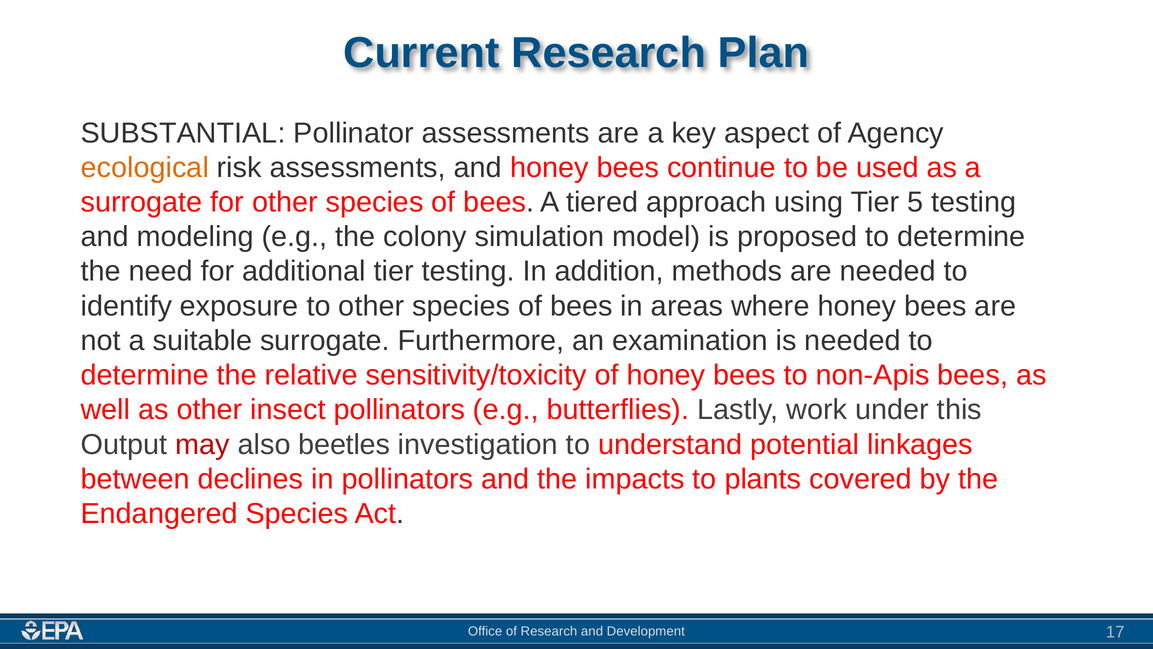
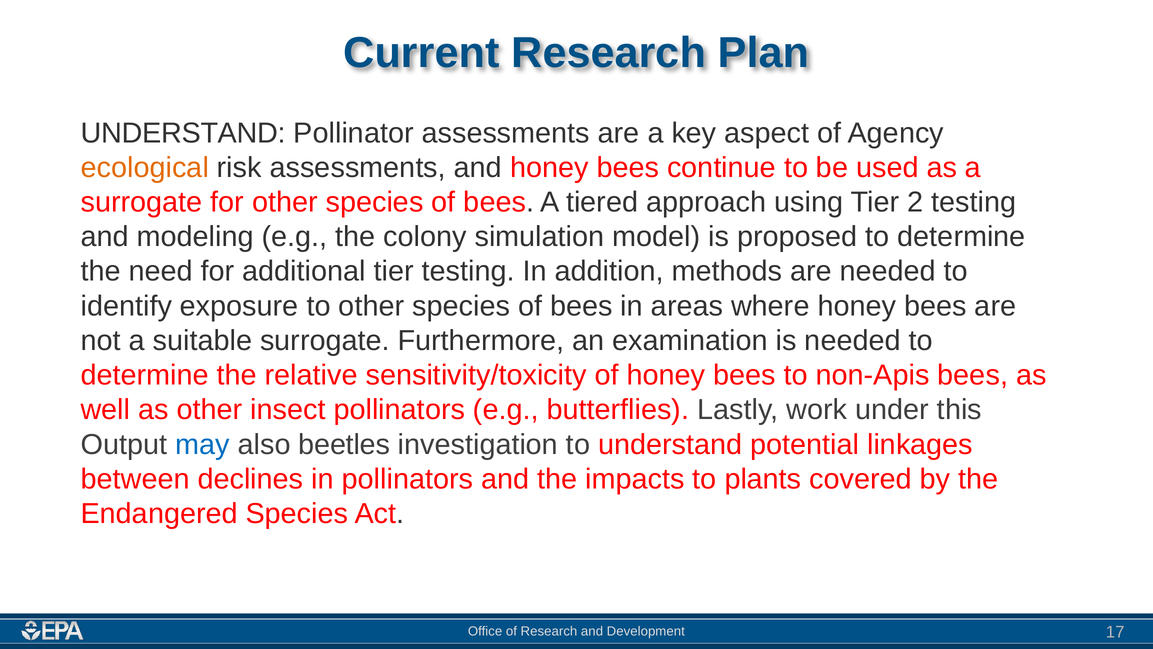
SUBSTANTIAL: SUBSTANTIAL -> UNDERSTAND (183, 133)
5: 5 -> 2 (915, 202)
may colour: red -> blue (202, 444)
